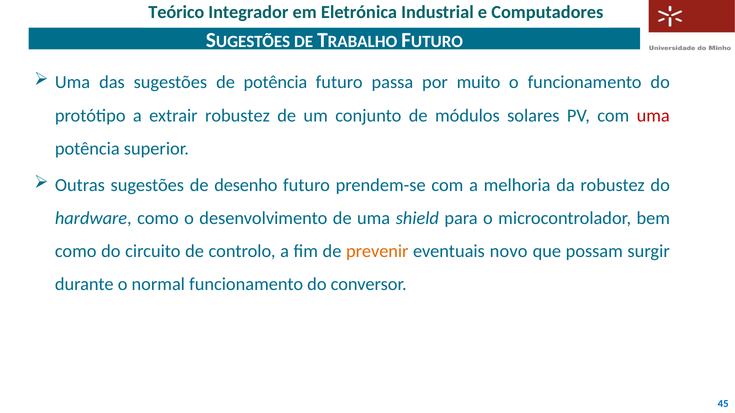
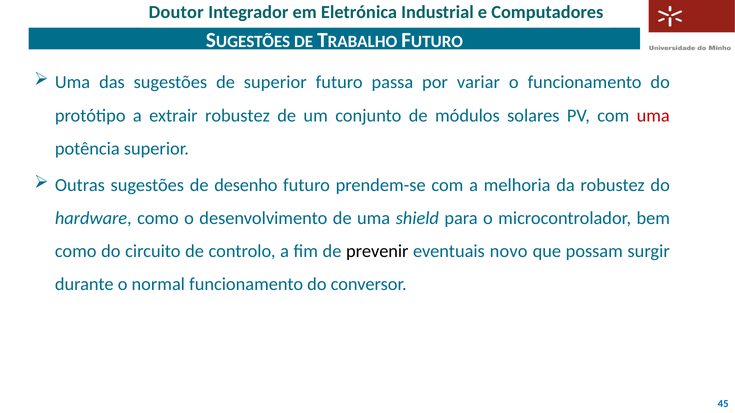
Teórico: Teórico -> Doutor (176, 12)
de potência: potência -> superior (275, 83)
muito: muito -> variar (478, 83)
prevenir colour: orange -> black (377, 252)
